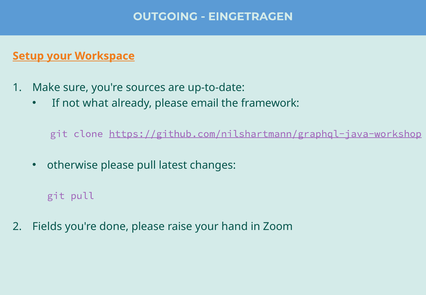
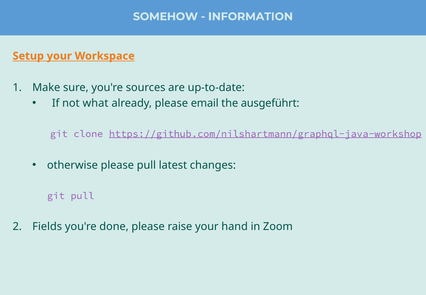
OUTGOING: OUTGOING -> SOMEHOW (165, 17)
EINGETRAGEN: EINGETRAGEN -> INFORMATION (251, 17)
framework: framework -> ausgeführt (270, 103)
